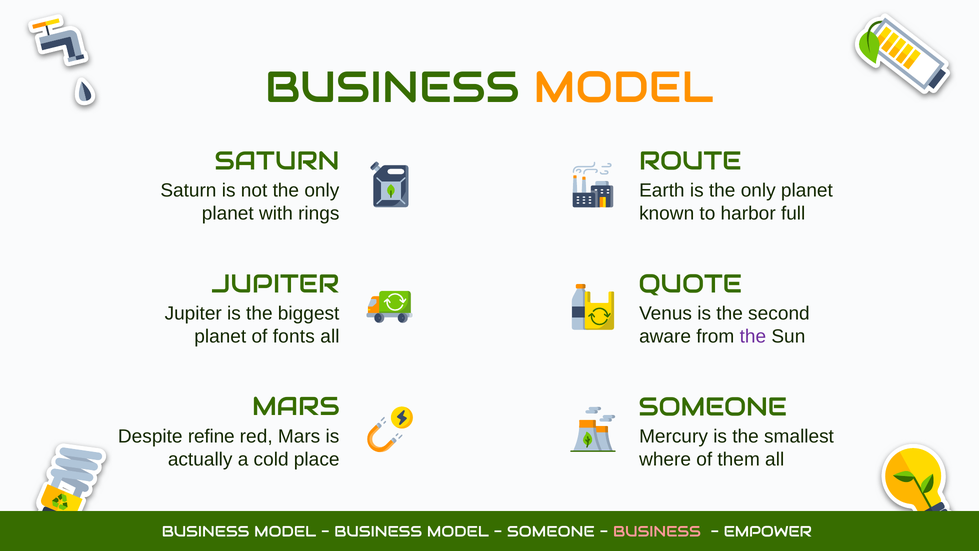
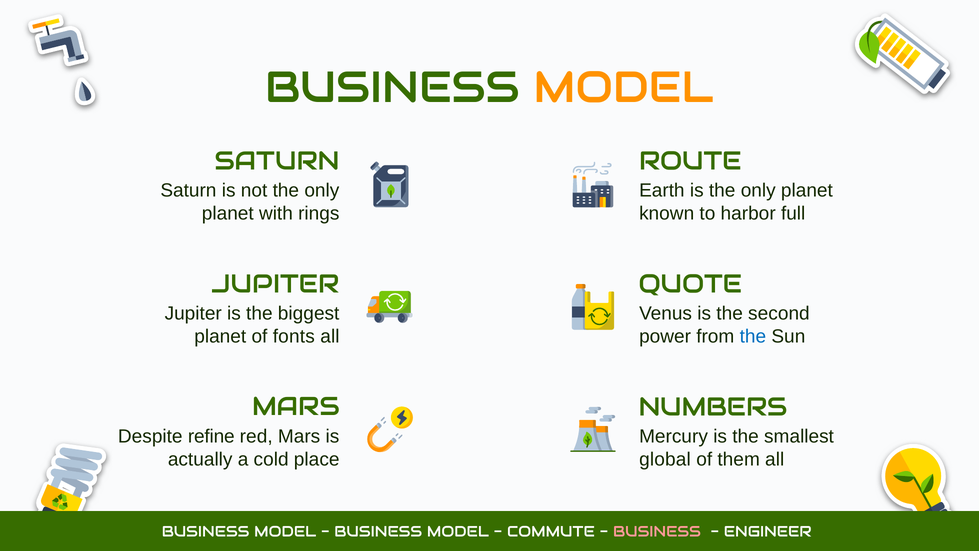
aware: aware -> power (665, 336)
the colour: purple -> blue (753, 336)
SOMEONE: SOMEONE -> NUMBERS (713, 407)
where: where -> global (665, 459)
SOMEONE: SOMEONE -> COMMUTE (551, 532)
EMPOWER: EMPOWER -> ENGINEER (768, 532)
